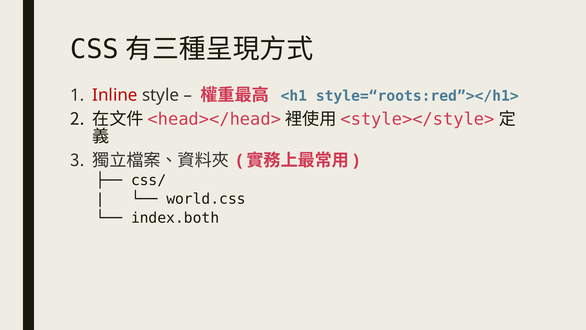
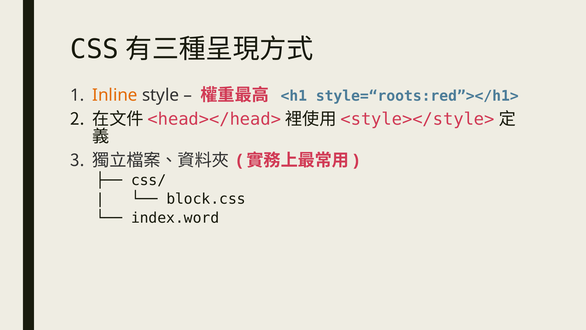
Inline colour: red -> orange (115, 95)
world.css: world.css -> block.css (206, 199)
index.both: index.both -> index.word (175, 218)
